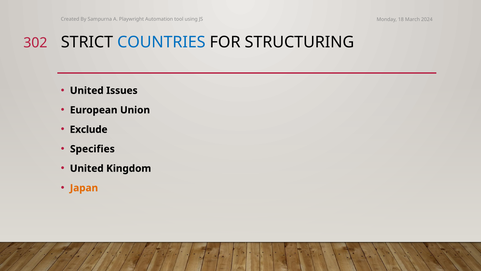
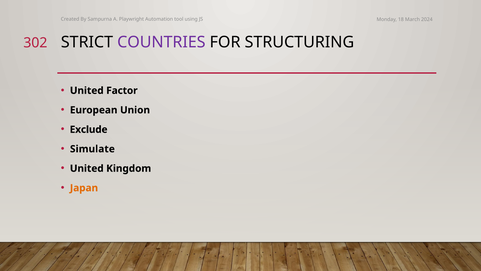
COUNTRIES colour: blue -> purple (161, 42)
Issues: Issues -> Factor (122, 90)
Specifies: Specifies -> Simulate (92, 149)
